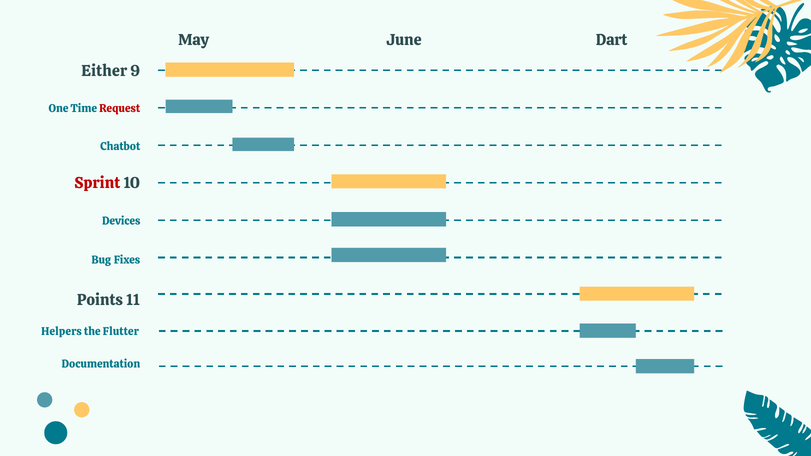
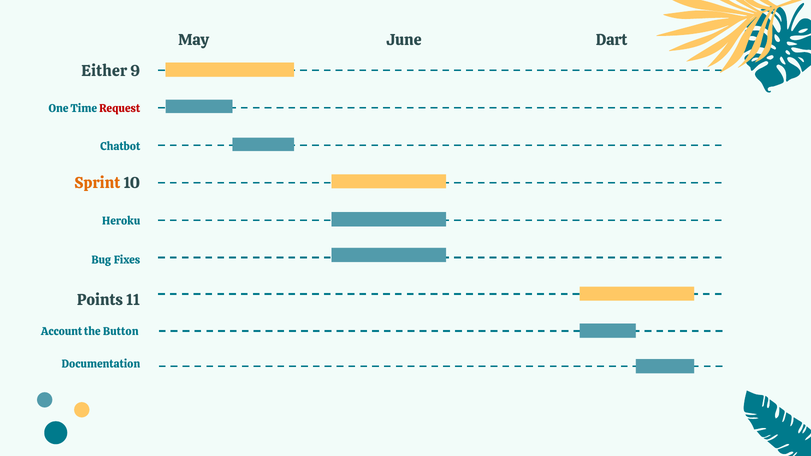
Sprint colour: red -> orange (97, 183)
Devices: Devices -> Heroku (121, 221)
Helpers: Helpers -> Account (62, 332)
Flutter: Flutter -> Button (121, 332)
